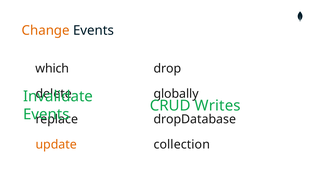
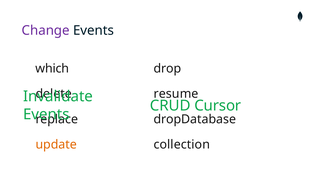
Change colour: orange -> purple (46, 30)
globally: globally -> resume (176, 94)
Writes: Writes -> Cursor (218, 105)
